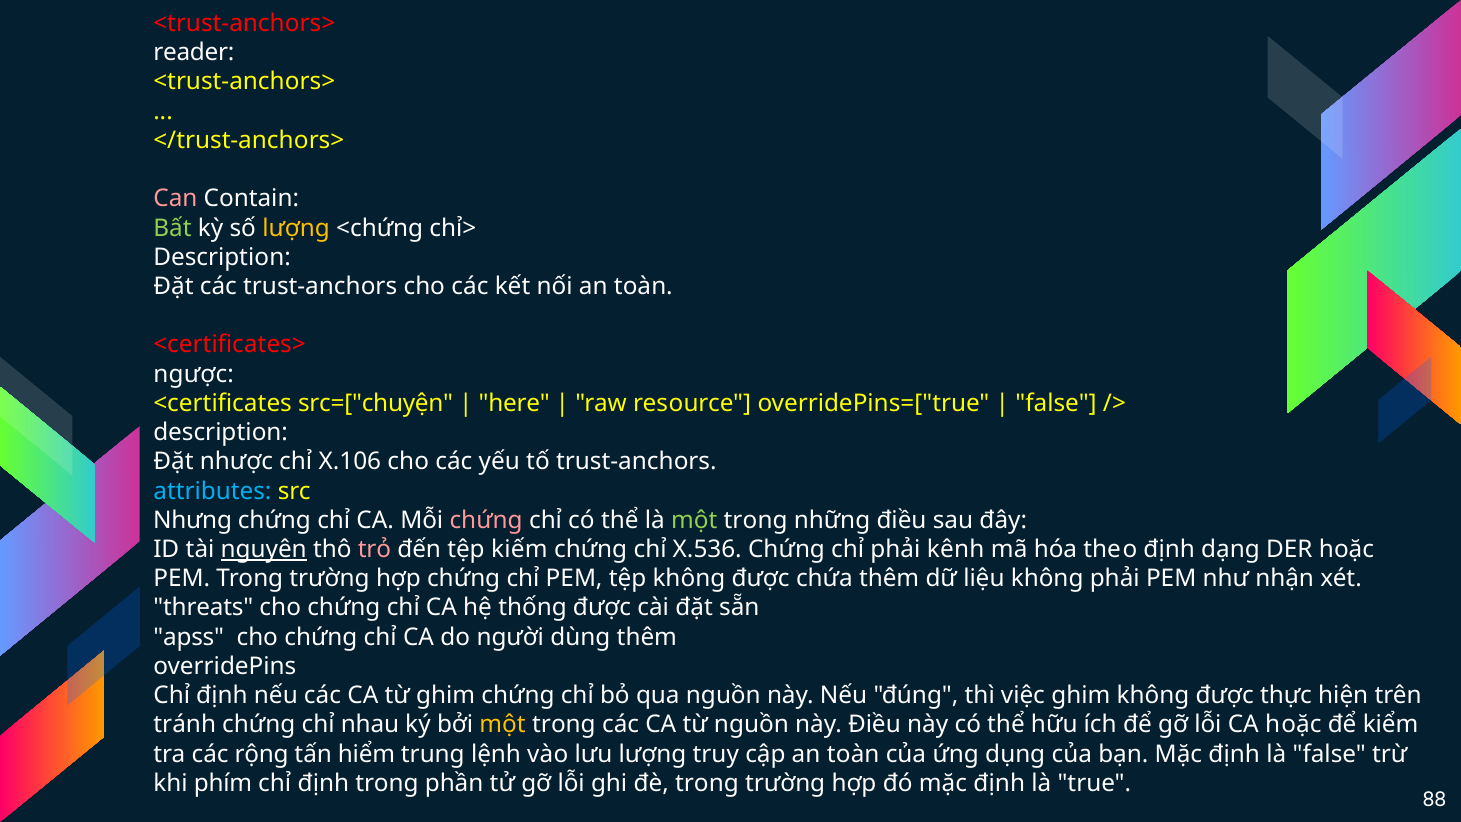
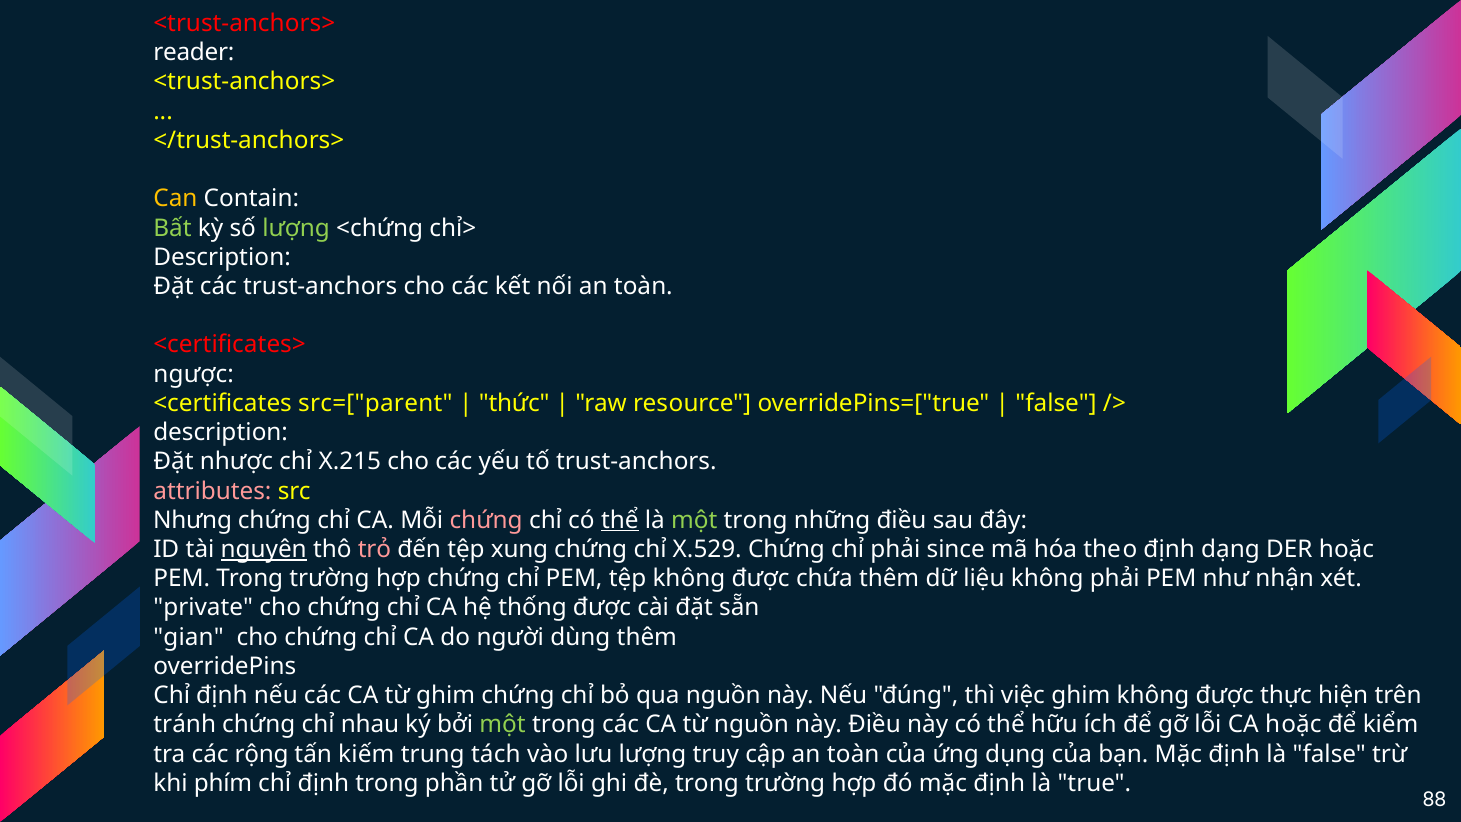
Can colour: pink -> yellow (175, 199)
lượng colour: yellow -> light green (296, 228)
src=["chuyện: src=["chuyện -> src=["parent (375, 403)
here: here -> thức (514, 403)
X.106: X.106 -> X.215 (350, 462)
attributes colour: light blue -> pink (212, 491)
thể underline: none -> present (620, 520)
kiếm: kiếm -> xung (520, 549)
X.536: X.536 -> X.529 (707, 549)
kênh: kênh -> since (956, 549)
threats: threats -> private (203, 608)
apss: apss -> gian (189, 637)
một colour: yellow -> light green (502, 725)
hiểm: hiểm -> kiếm (366, 754)
lệnh: lệnh -> tách (496, 754)
